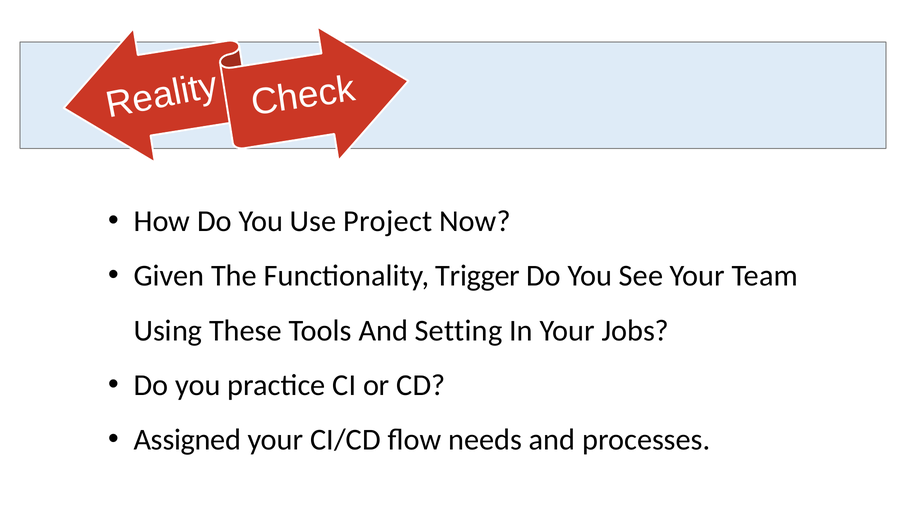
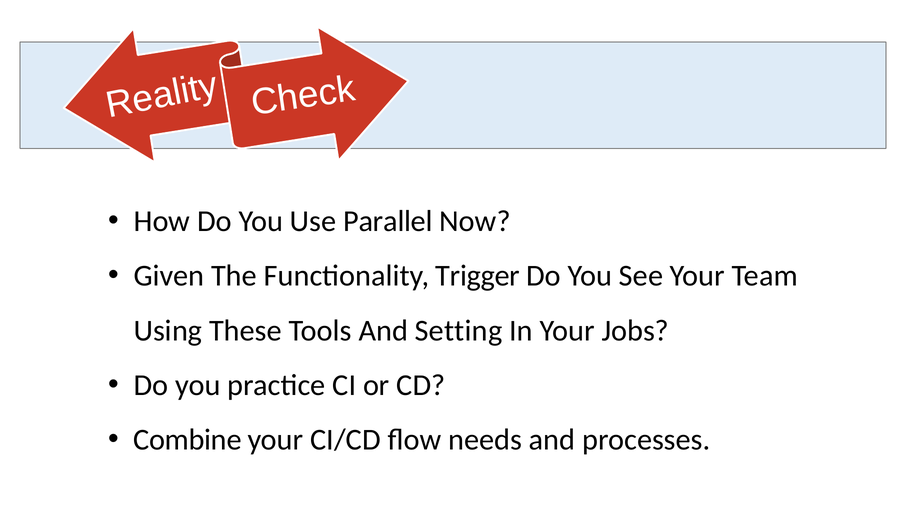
Project: Project -> Parallel (388, 221)
Assigned: Assigned -> Combine (187, 440)
